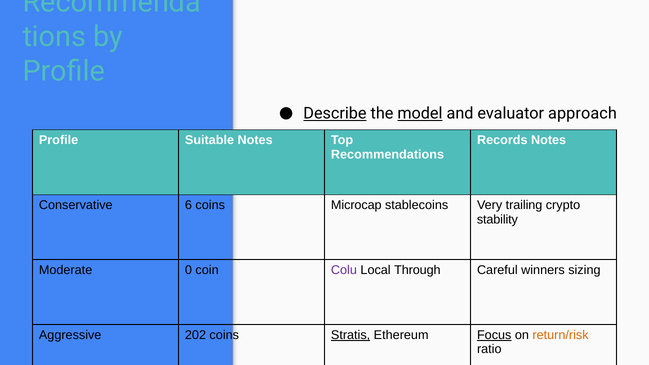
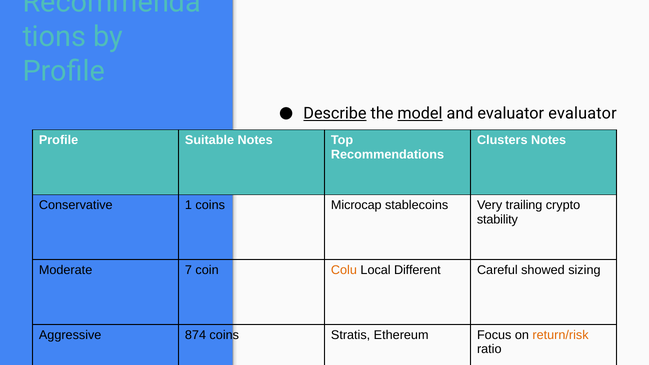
evaluator approach: approach -> evaluator (582, 113)
Records: Records -> Clusters (502, 140)
6: 6 -> 1 (188, 205)
0: 0 -> 7 (188, 270)
Colu colour: purple -> orange (344, 270)
Through: Through -> Different (417, 270)
winners: winners -> showed (543, 270)
202: 202 -> 874 (195, 335)
Stratis underline: present -> none (351, 335)
Focus underline: present -> none (494, 335)
